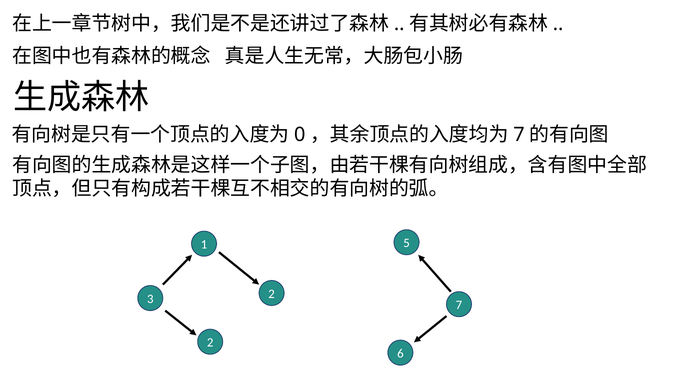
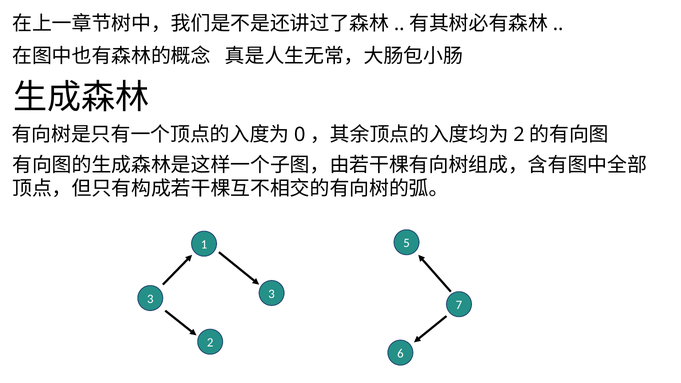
7: 7 -> 2 (519, 135)
3 2: 2 -> 3 (272, 294)
